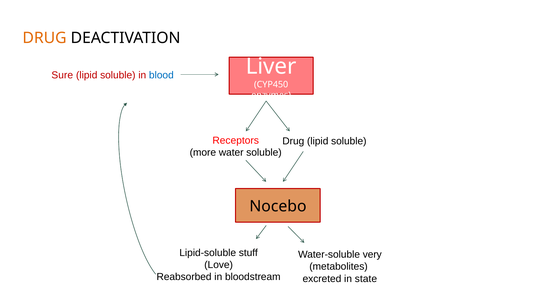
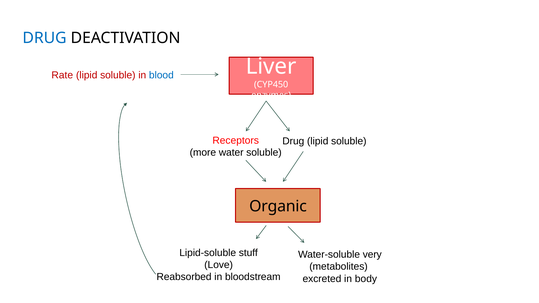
DRUG colour: orange -> blue (45, 38)
Sure: Sure -> Rate (62, 75)
Nocebo: Nocebo -> Organic (278, 207)
state: state -> body (366, 279)
